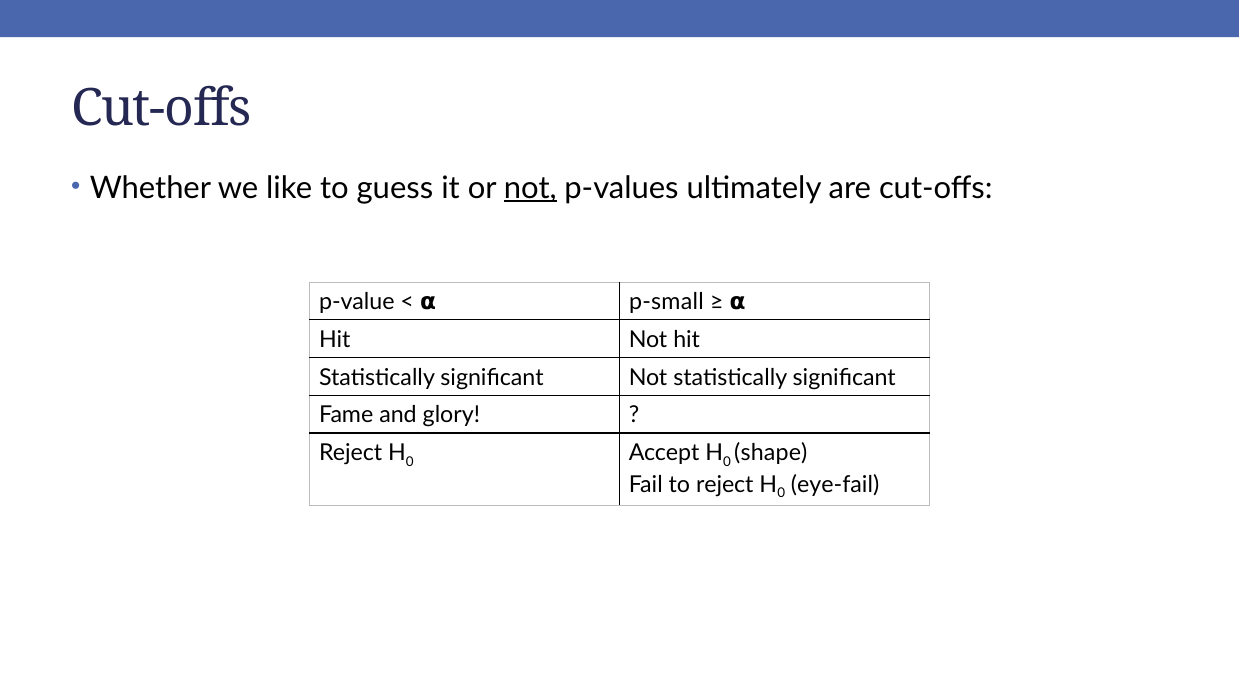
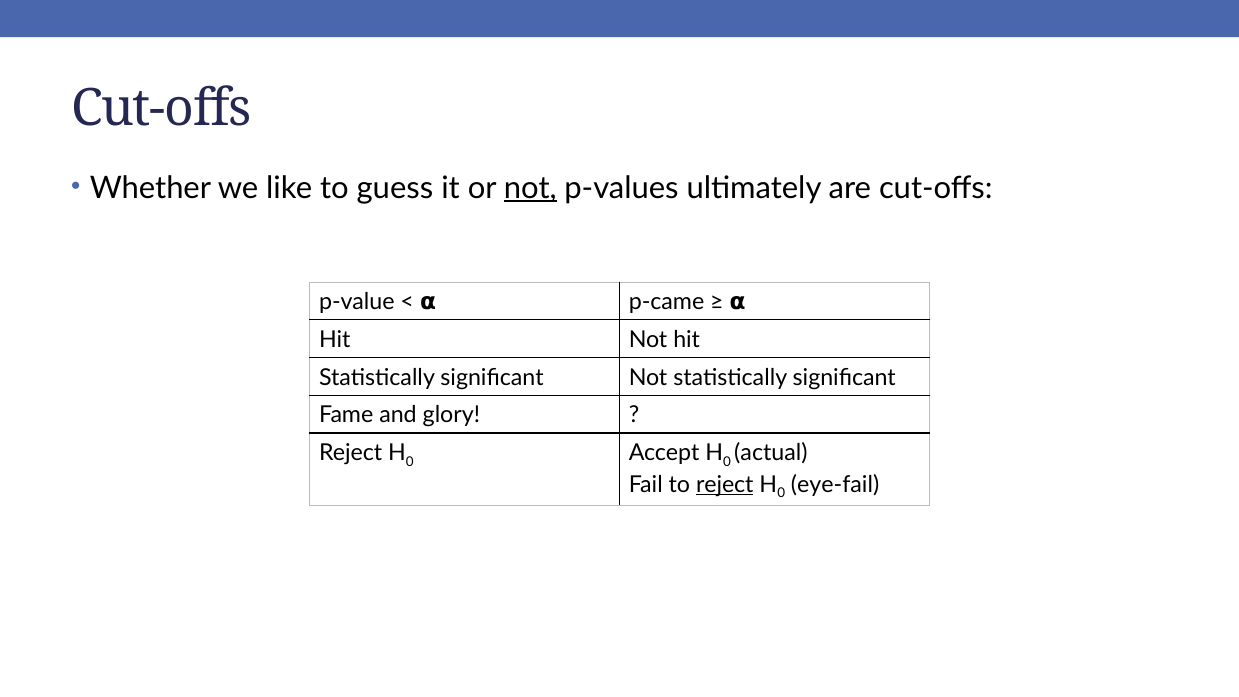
p-small: p-small -> p-came (667, 302)
shape: shape -> actual (771, 453)
reject underline: none -> present (725, 484)
